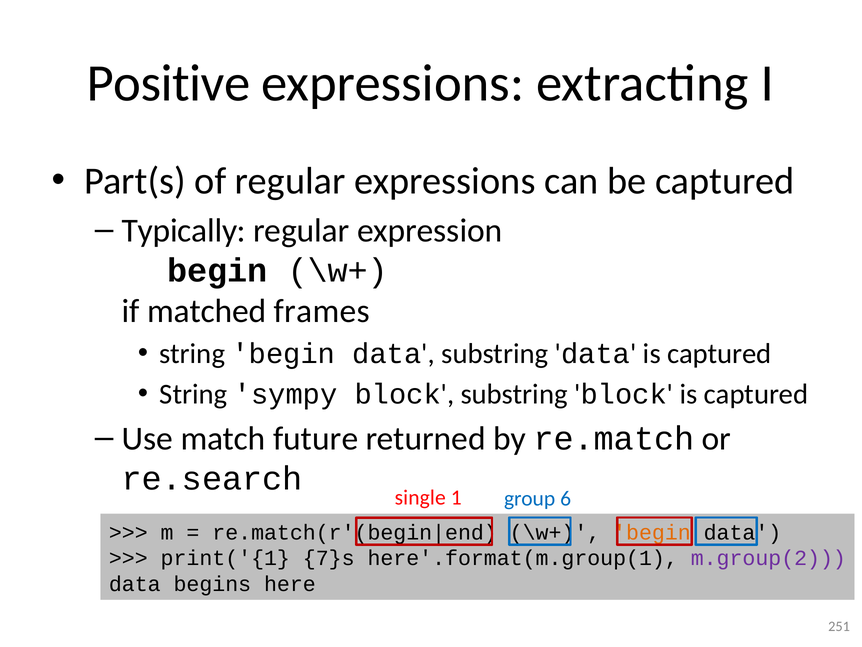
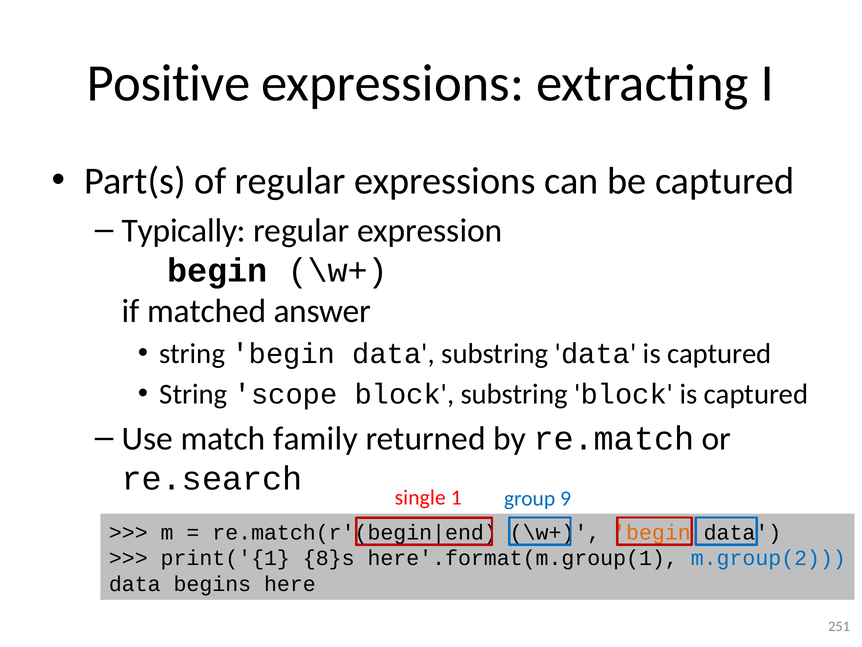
frames: frames -> answer (322, 311)
sympy: sympy -> scope (286, 394)
future: future -> family (316, 438)
6: 6 -> 9 (566, 498)
7}s: 7}s -> 8}s (329, 558)
m.group(2 colour: purple -> blue (768, 558)
